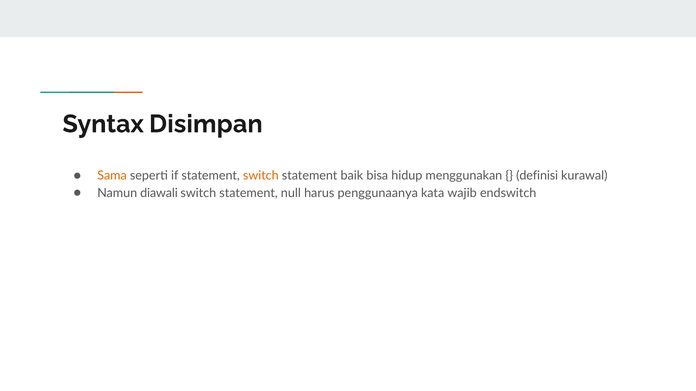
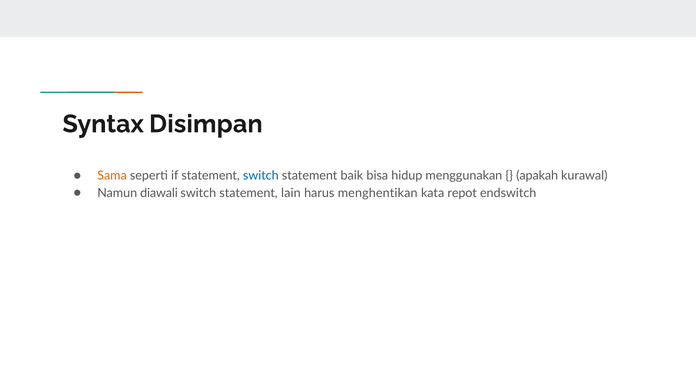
switch colour: orange -> blue (261, 176)
definisi: definisi -> apakah (537, 176)
null: null -> lain (291, 193)
penggunaanya: penggunaanya -> menghentikan (378, 193)
wajib: wajib -> repot (462, 193)
